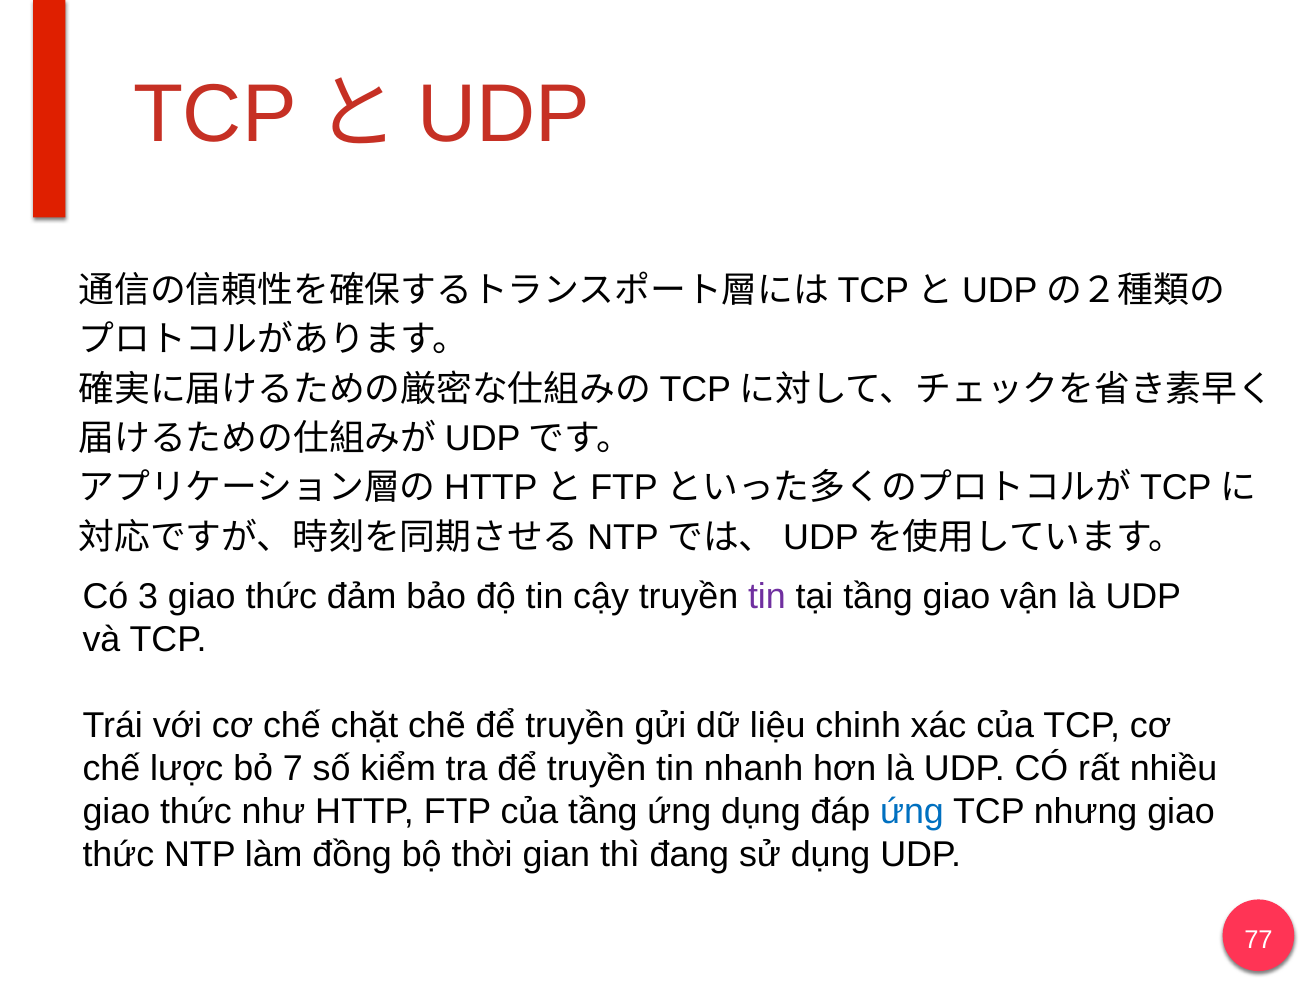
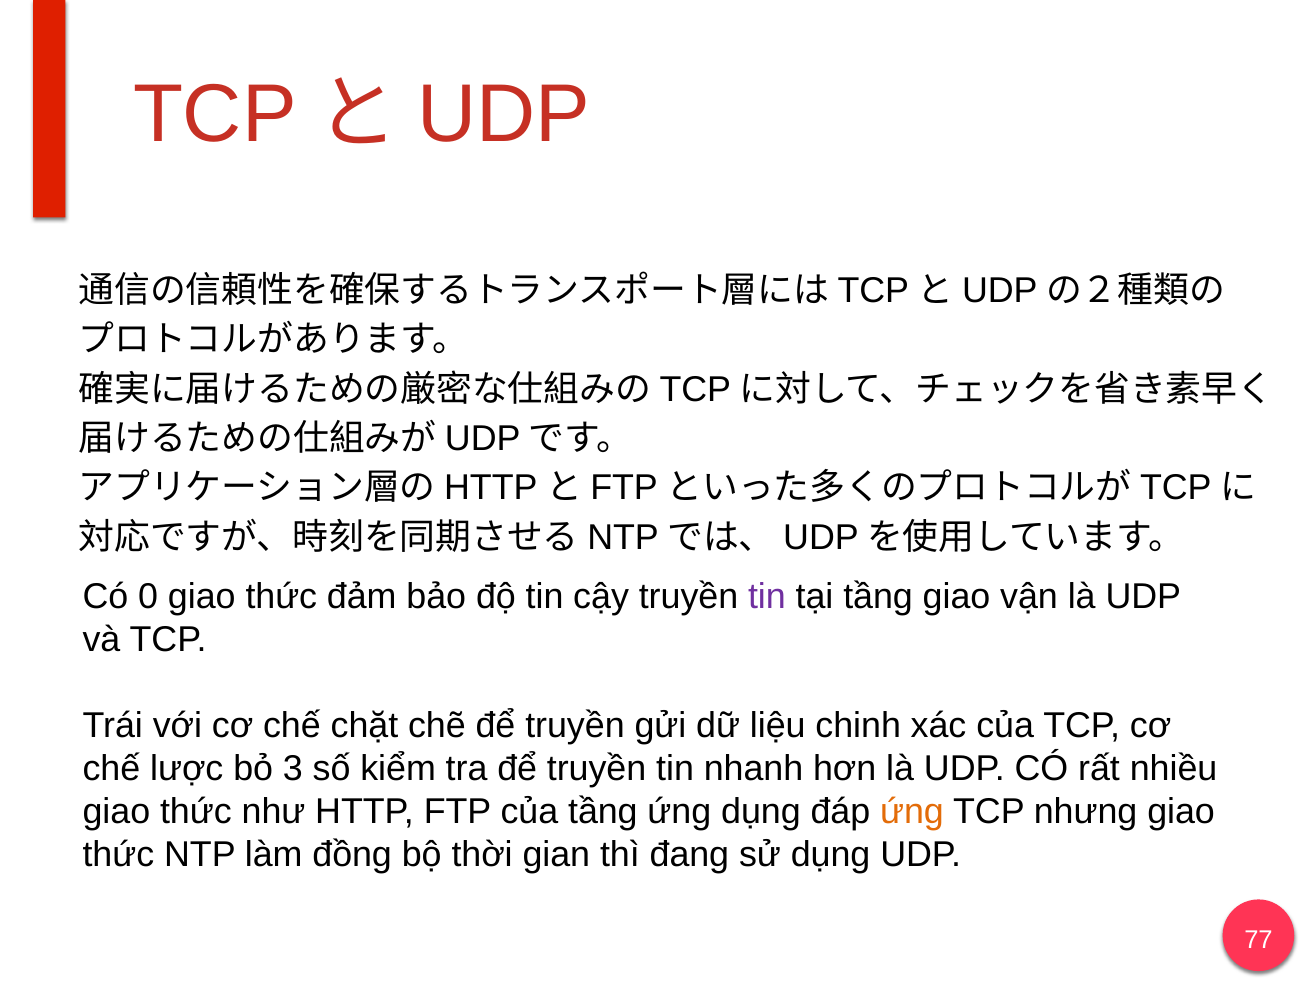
3: 3 -> 0 (148, 597)
7: 7 -> 3 (293, 769)
ứng colour: blue -> orange (912, 812)
